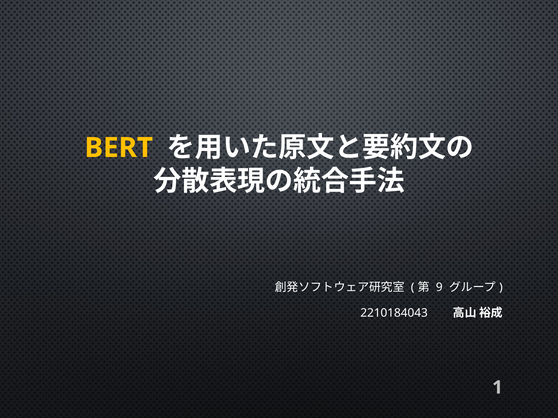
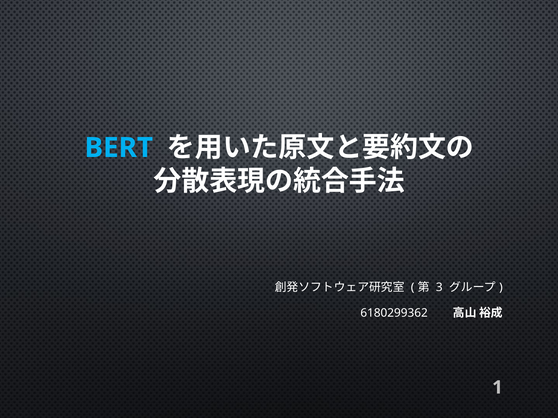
BERT colour: yellow -> light blue (119, 148)
9: 9 -> 3 (439, 288)
2210184043: 2210184043 -> 6180299362 (394, 313)
